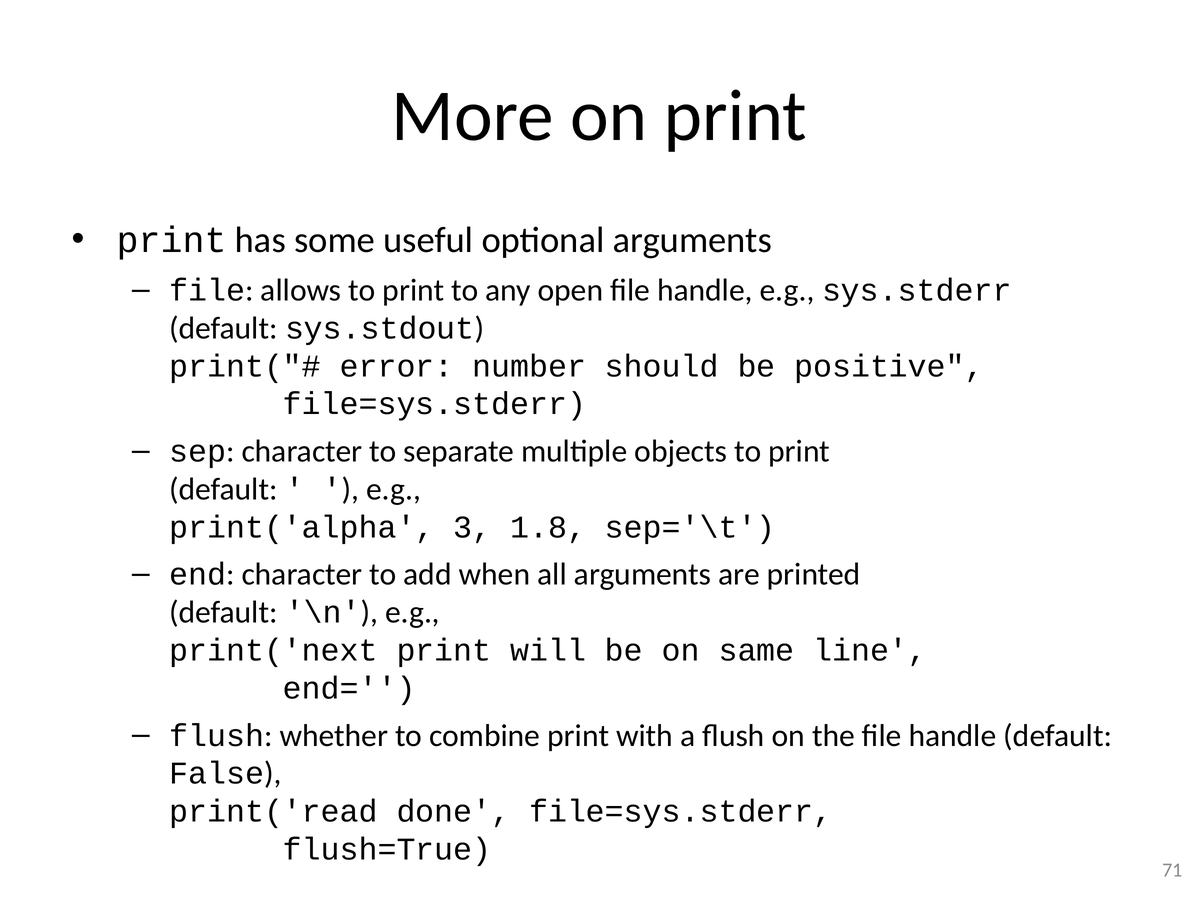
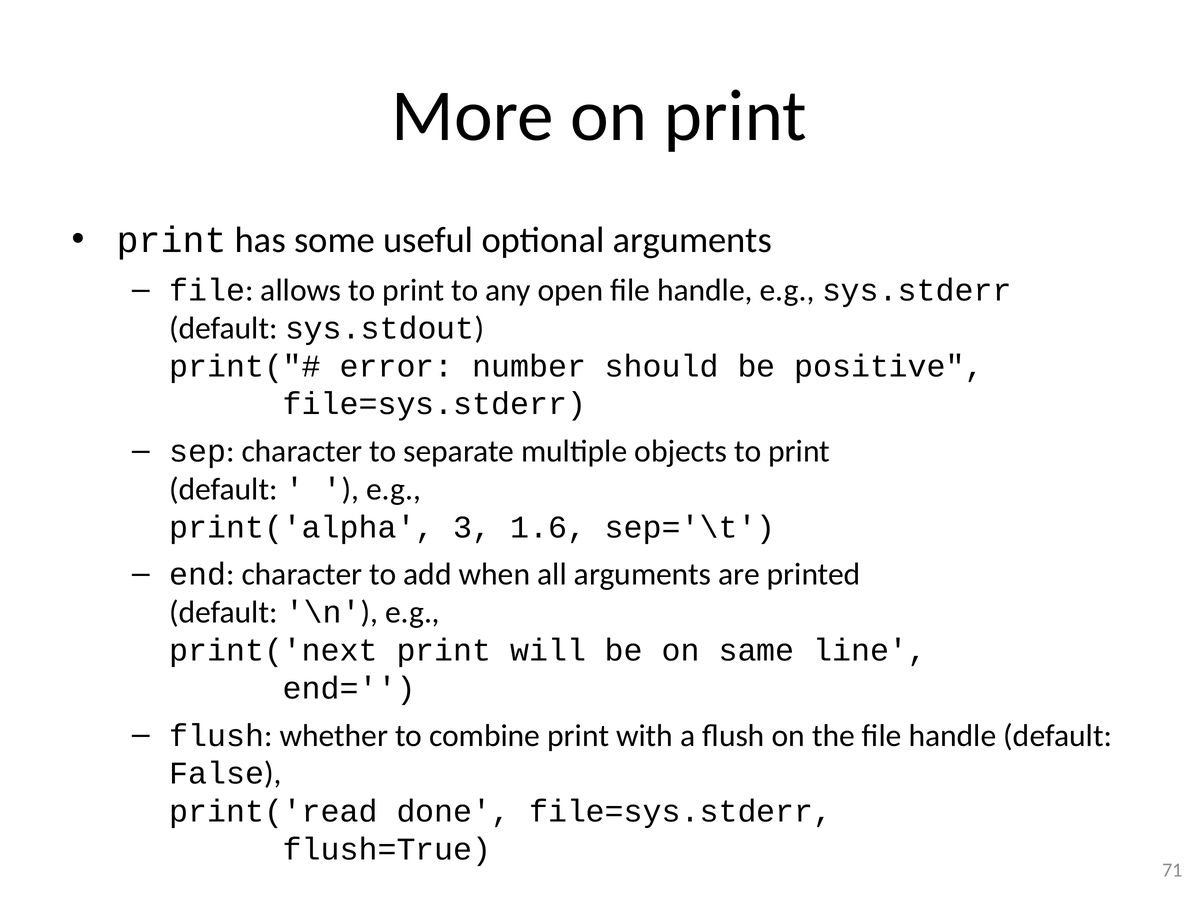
1.8: 1.8 -> 1.6 (548, 527)
